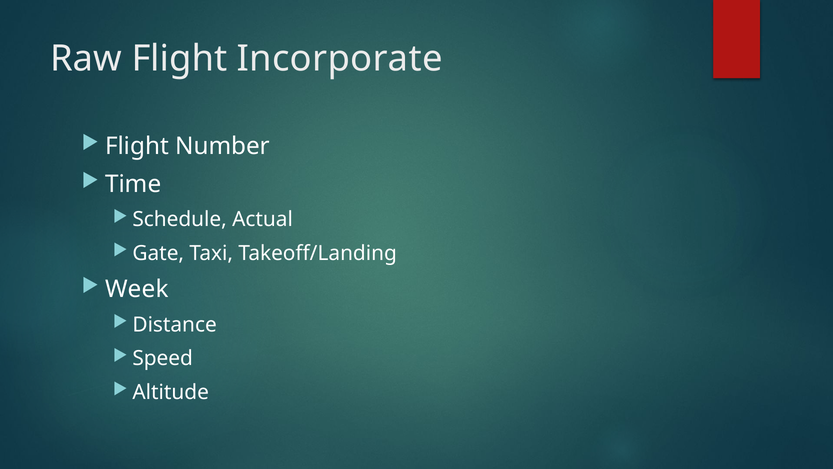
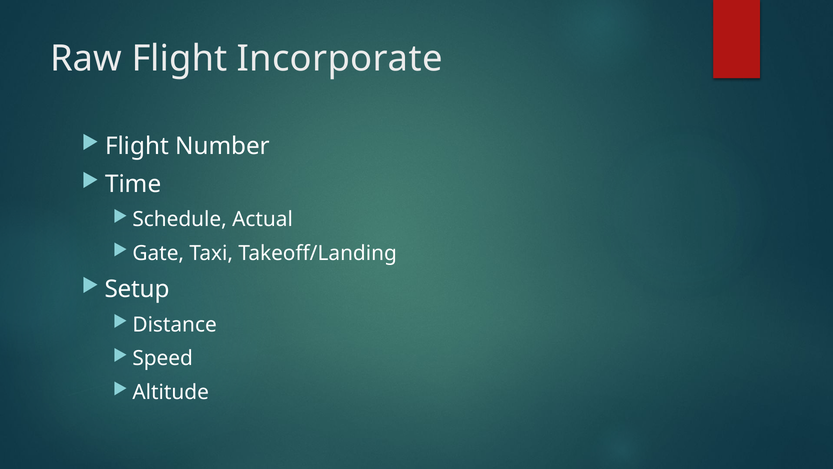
Week: Week -> Setup (137, 289)
